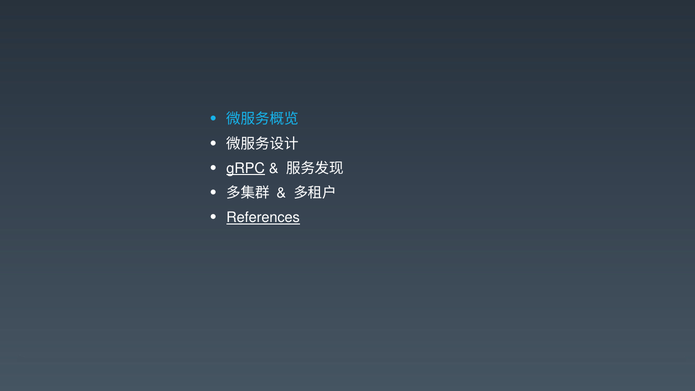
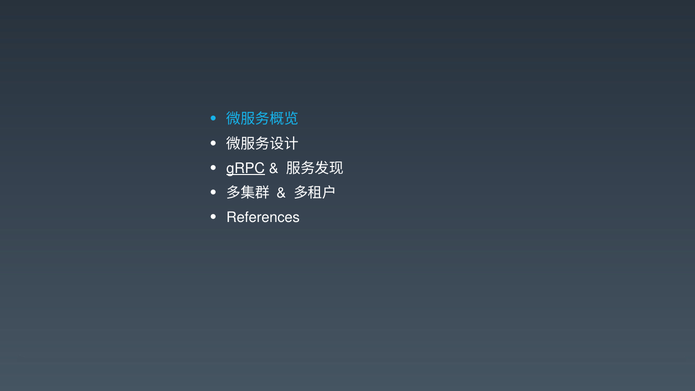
References underline: present -> none (263, 218)
